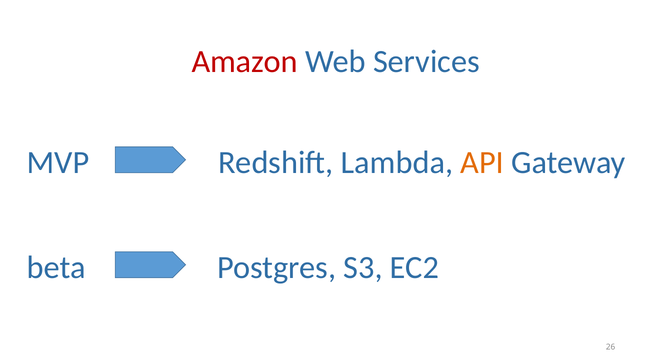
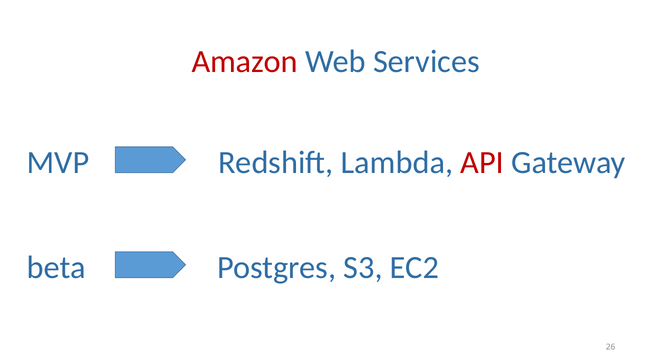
API colour: orange -> red (482, 162)
